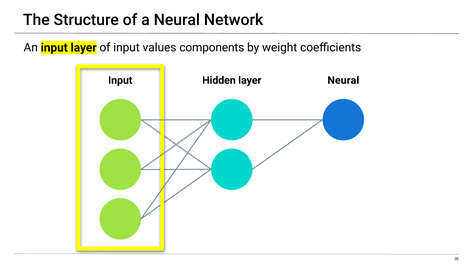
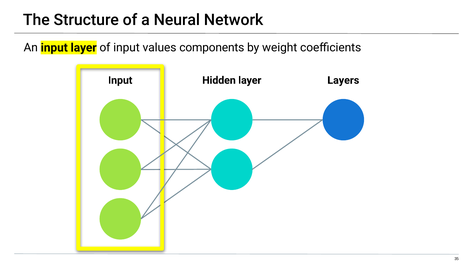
layer Neural: Neural -> Layers (343, 80)
